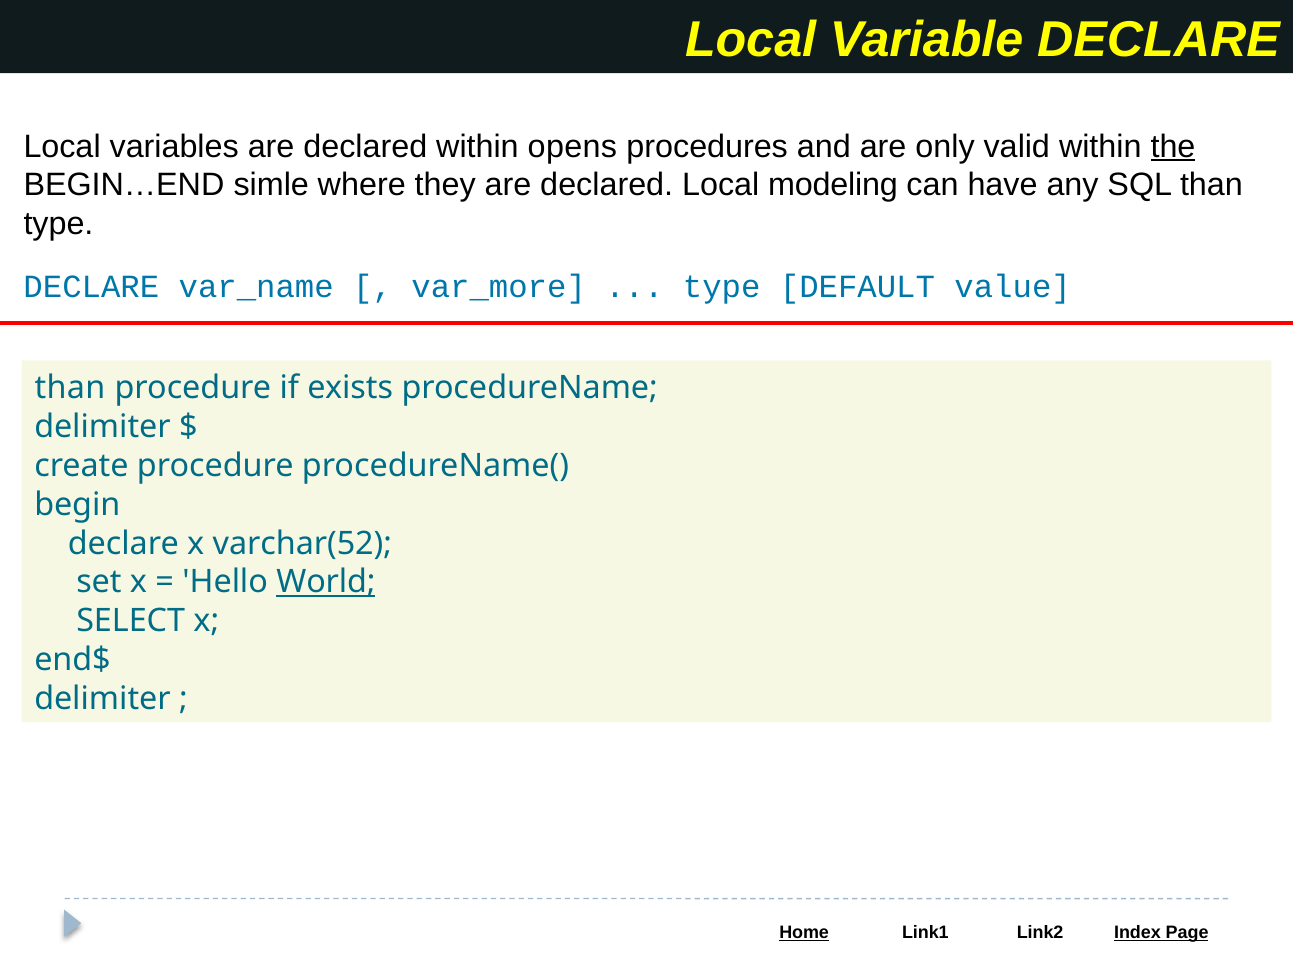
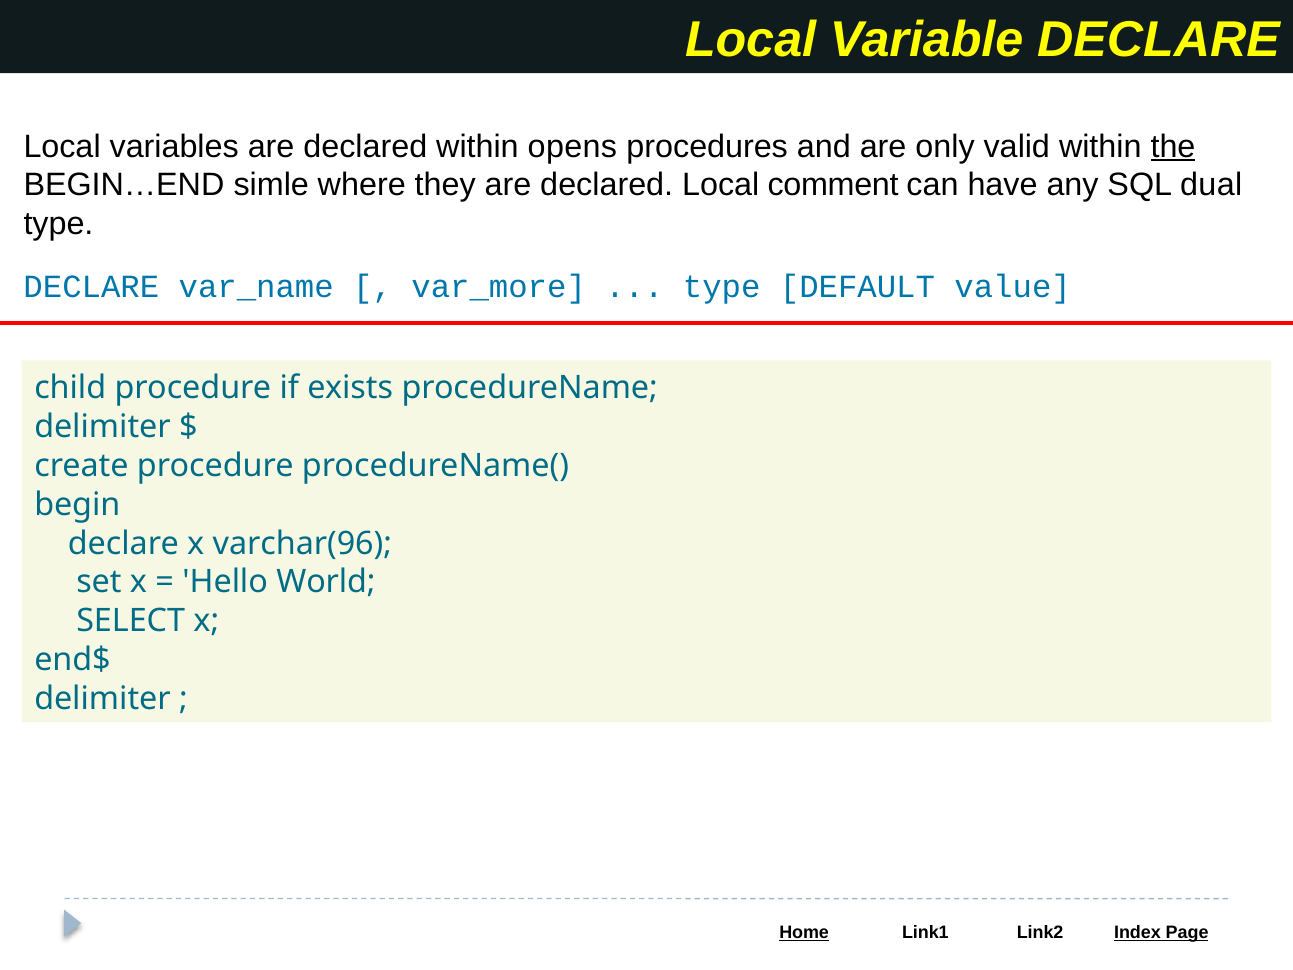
modeling: modeling -> comment (833, 185)
SQL than: than -> dual (1211, 185)
than: than -> child (70, 388)
varchar(52: varchar(52 -> varchar(96 (302, 543)
World underline: present -> none (326, 582)
